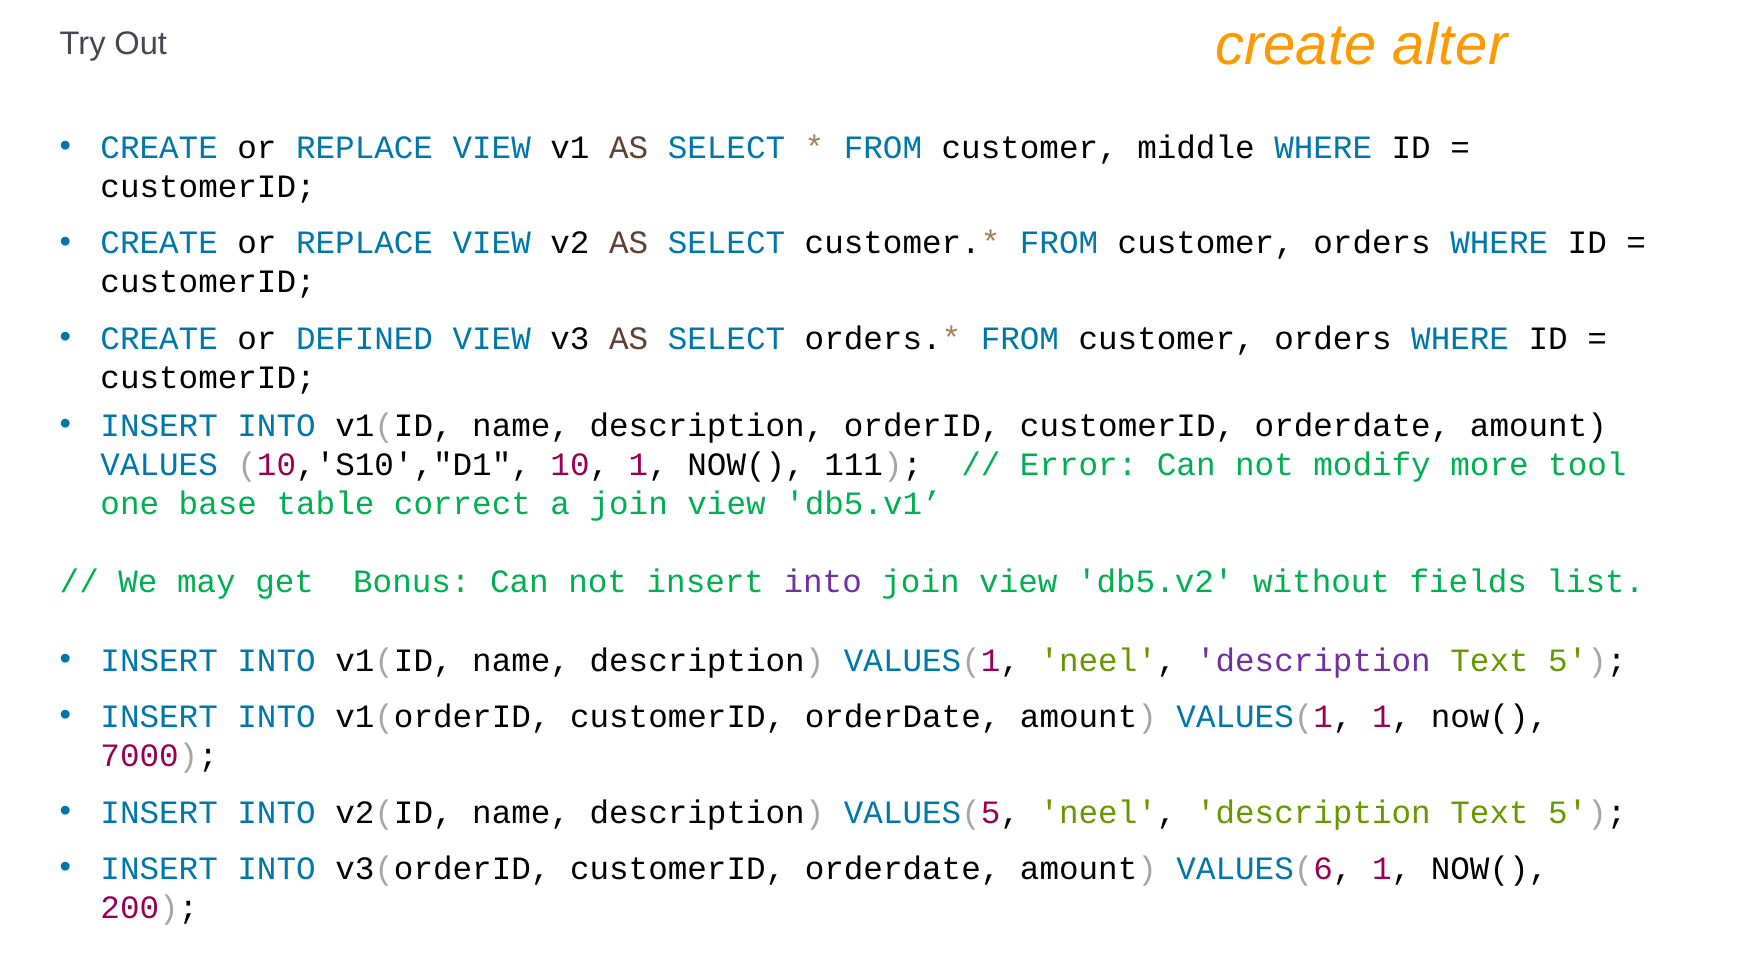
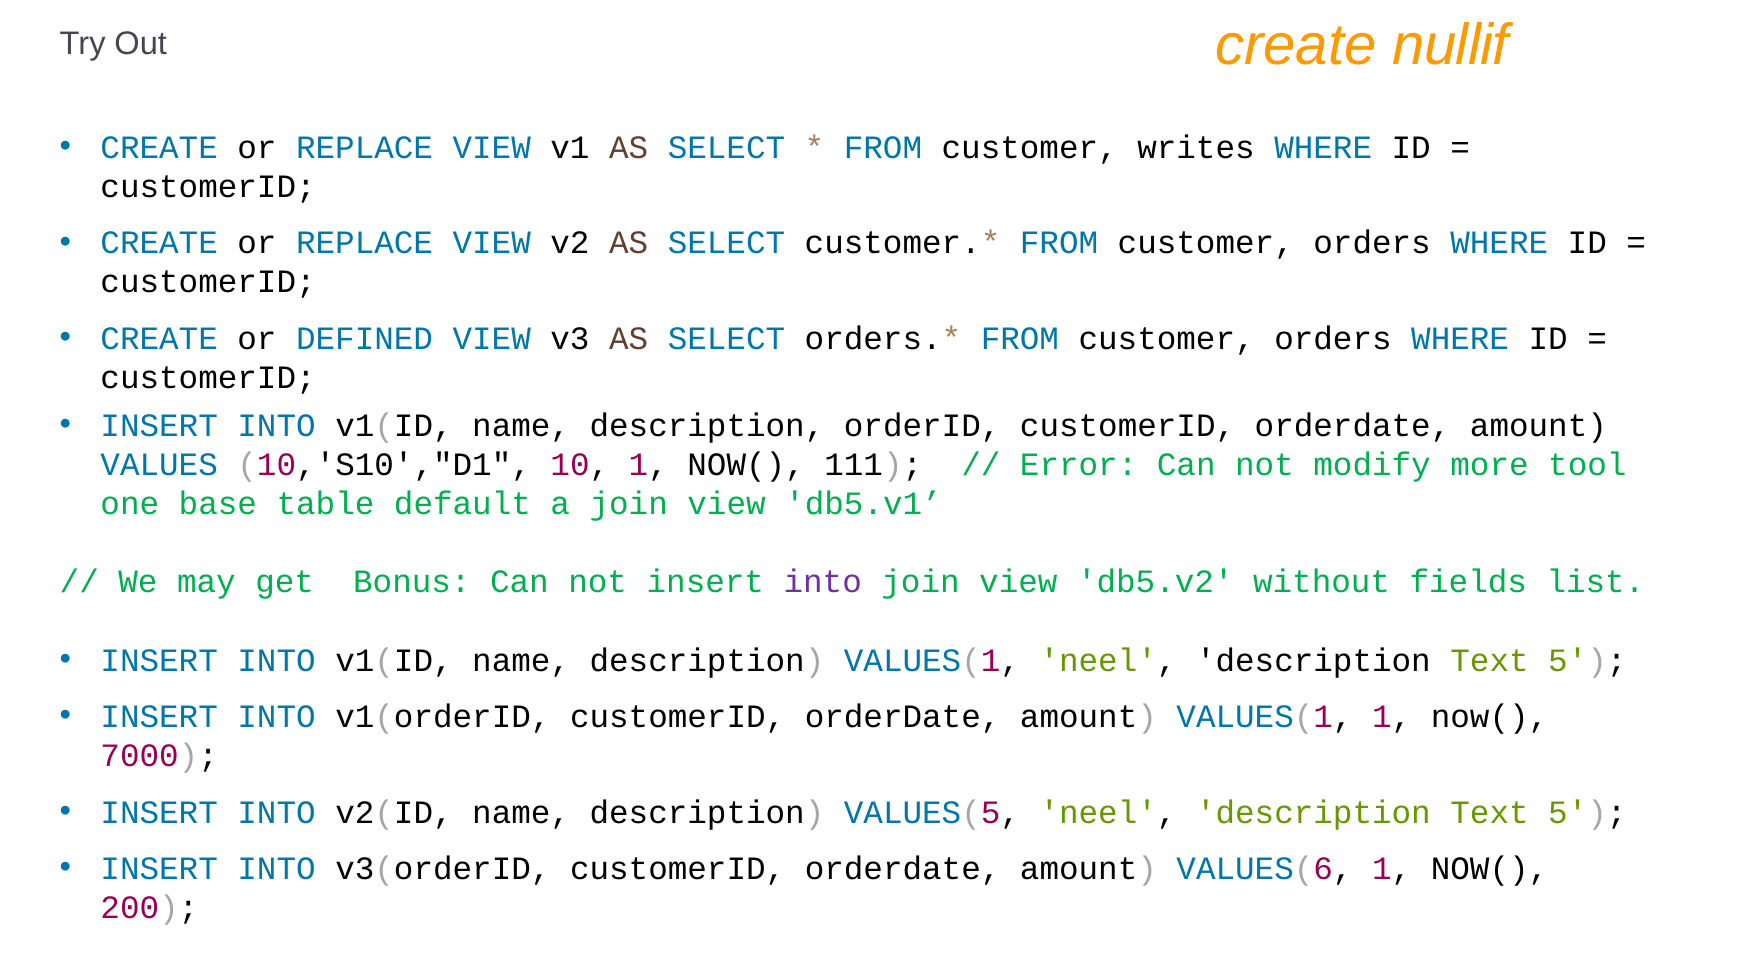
alter: alter -> nullif (1451, 45)
middle: middle -> writes (1196, 148)
correct: correct -> default (462, 504)
description colour: purple -> black (1313, 660)
